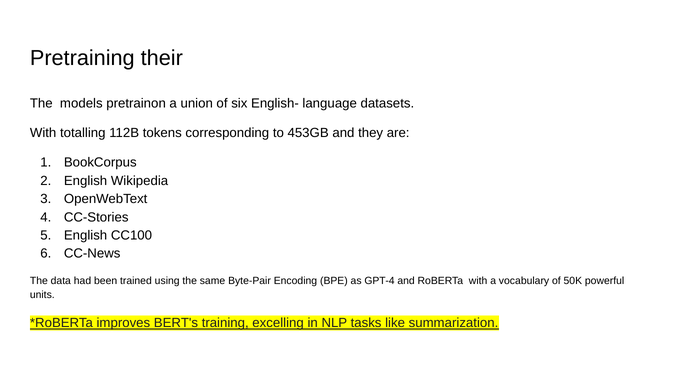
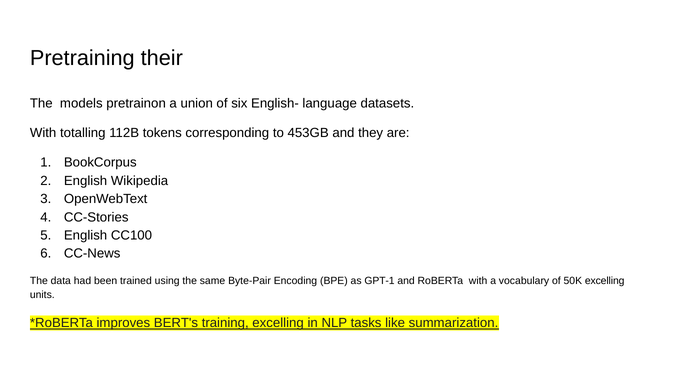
GPT-4: GPT-4 -> GPT-1 (380, 281)
50K powerful: powerful -> excelling (605, 281)
